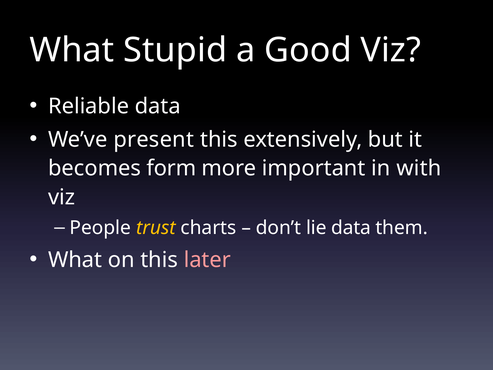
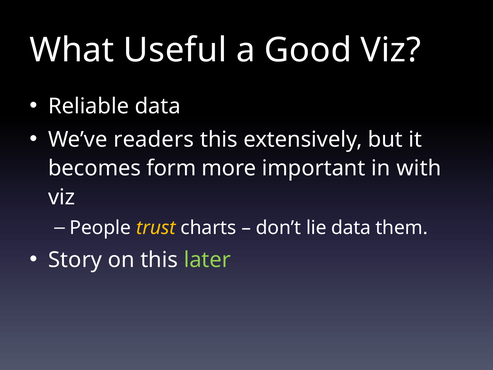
Stupid: Stupid -> Useful (175, 50)
present: present -> readers (154, 139)
What: What -> Story (75, 260)
later colour: pink -> light green (207, 260)
